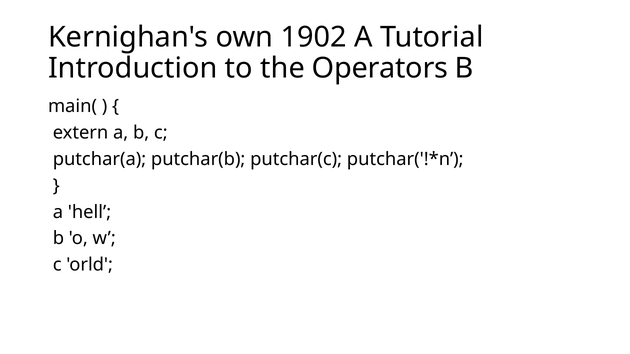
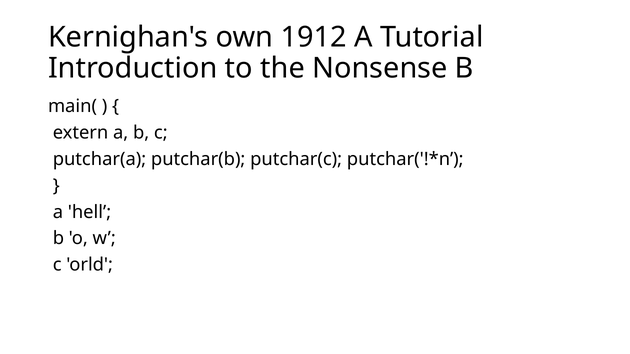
1902: 1902 -> 1912 (314, 37)
Operators: Operators -> Nonsense (380, 69)
